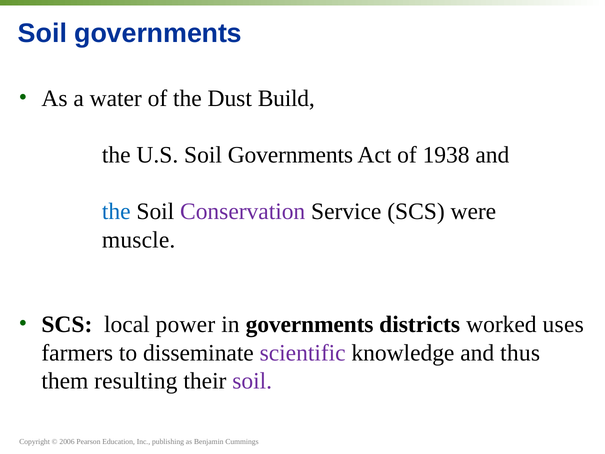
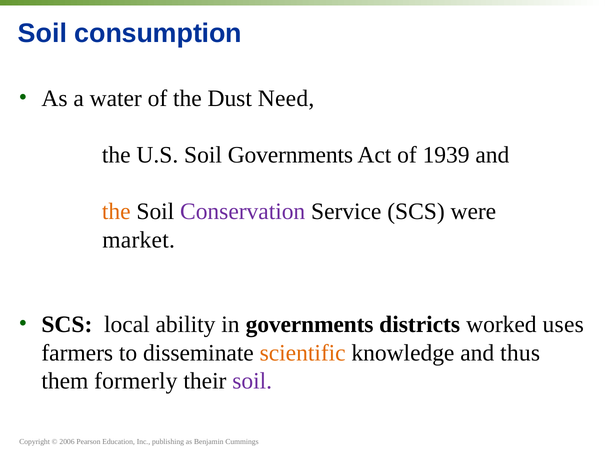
governments: governments -> consumption (158, 33)
Build: Build -> Need (286, 98)
1938: 1938 -> 1939 (446, 155)
the colour: blue -> orange (116, 211)
muscle: muscle -> market (139, 240)
power: power -> ability (186, 324)
scientific colour: purple -> orange (303, 353)
resulting: resulting -> formerly (136, 381)
